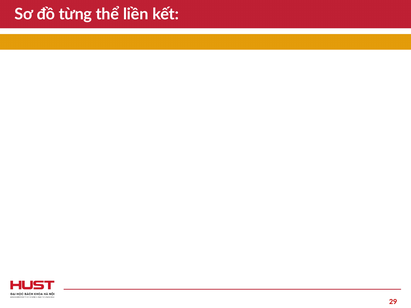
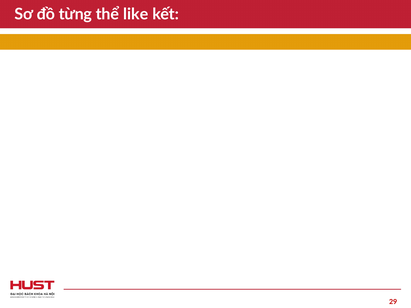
liền: liền -> like (136, 14)
